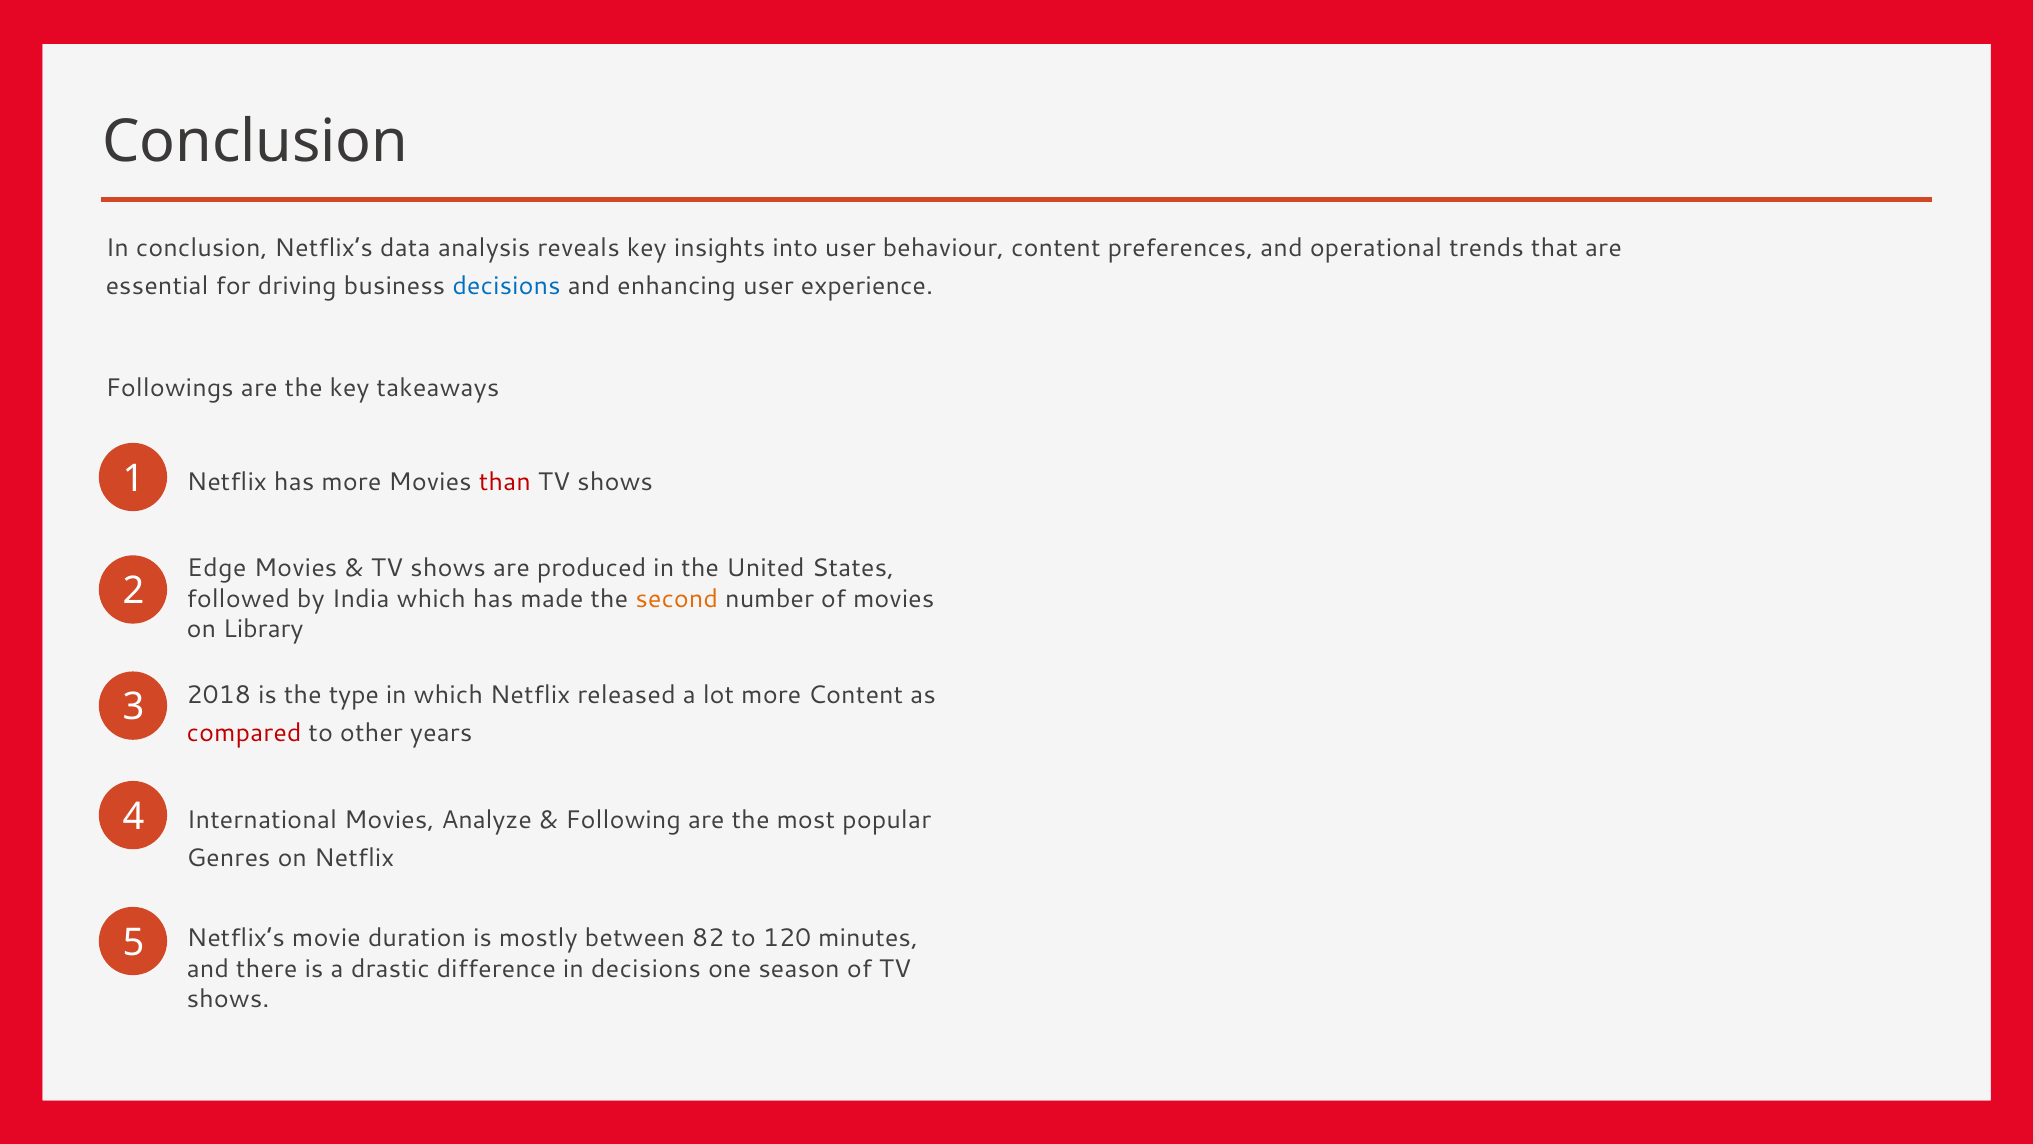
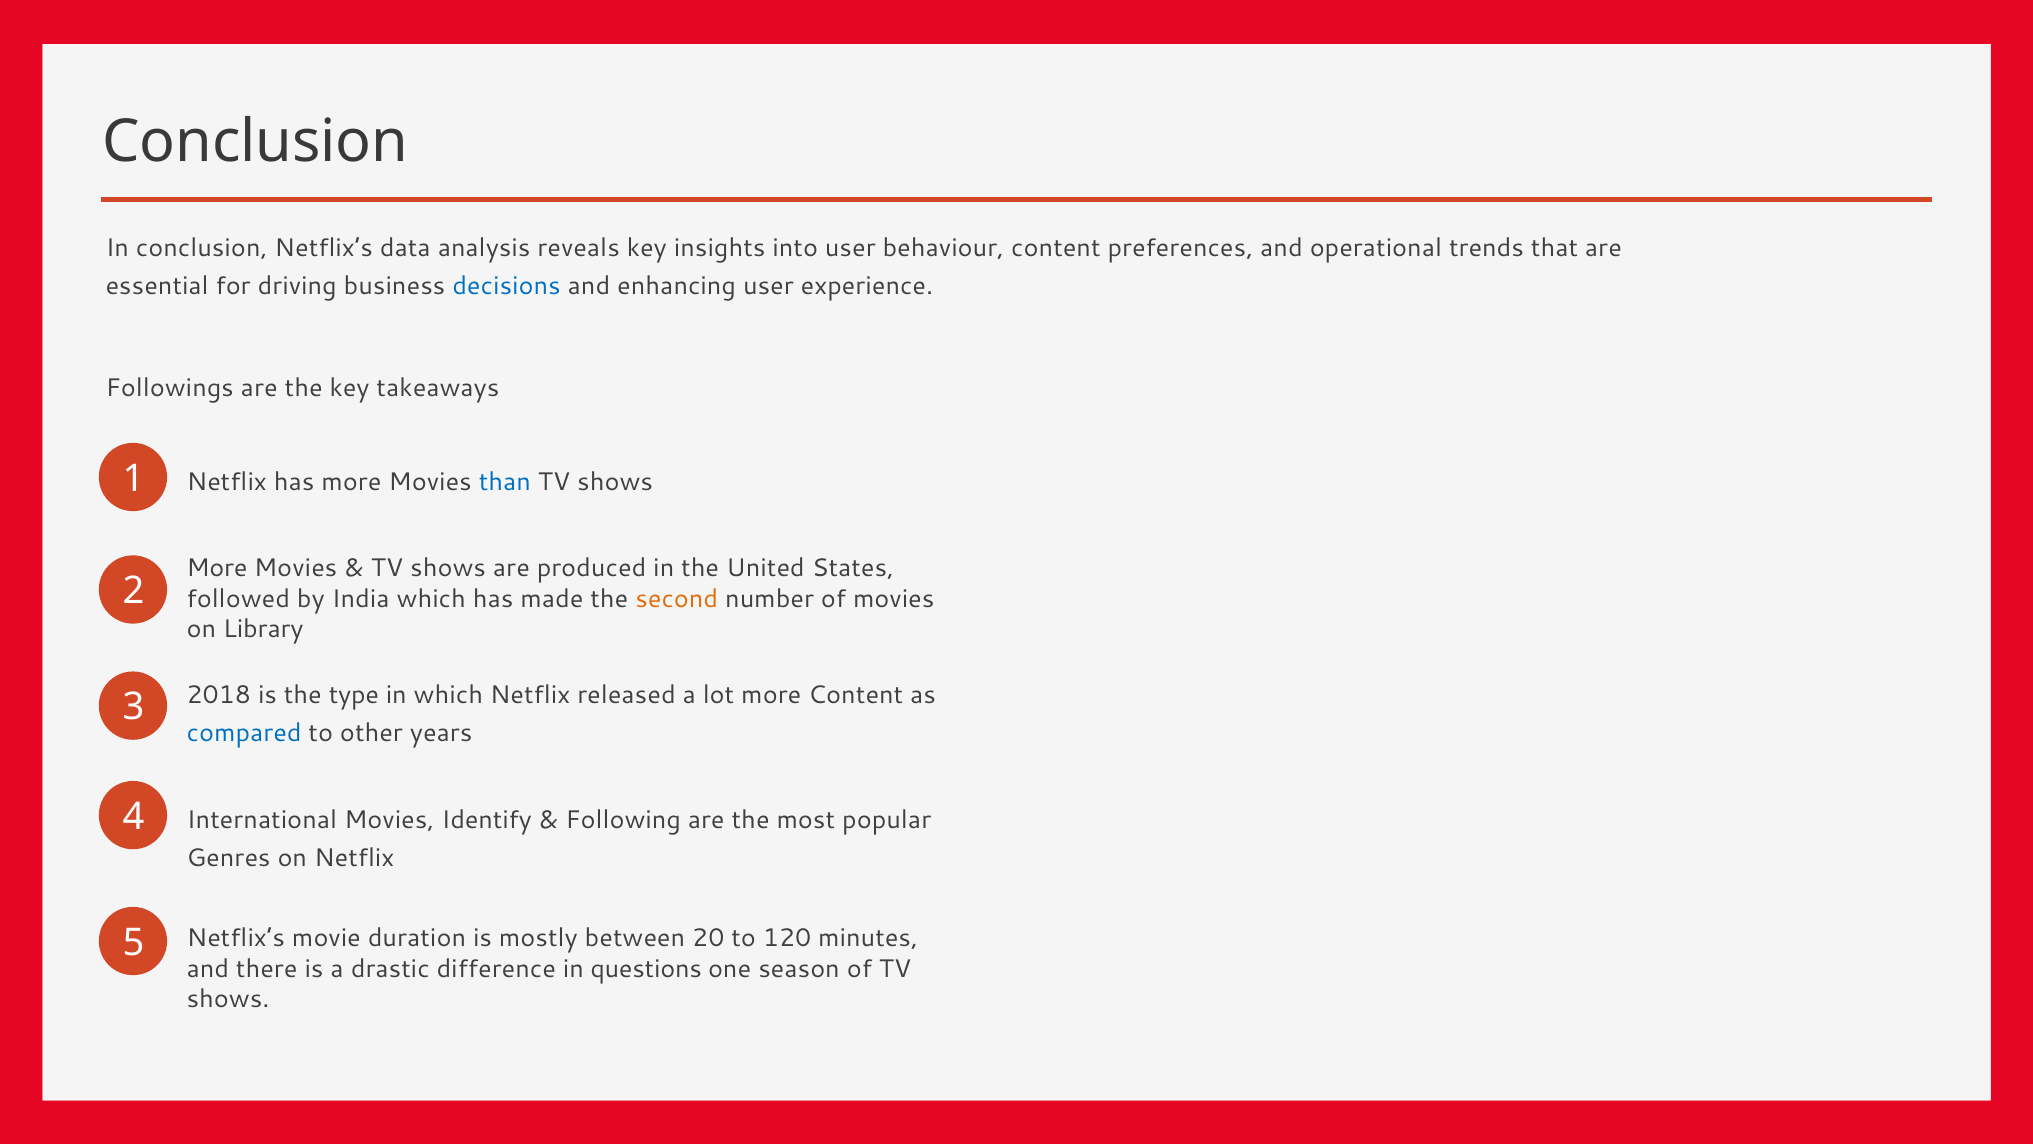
than colour: red -> blue (505, 482)
Edge: Edge -> More (217, 568)
compared colour: red -> blue (244, 733)
Analyze: Analyze -> Identify (487, 820)
82: 82 -> 20 (708, 938)
in decisions: decisions -> questions (646, 968)
